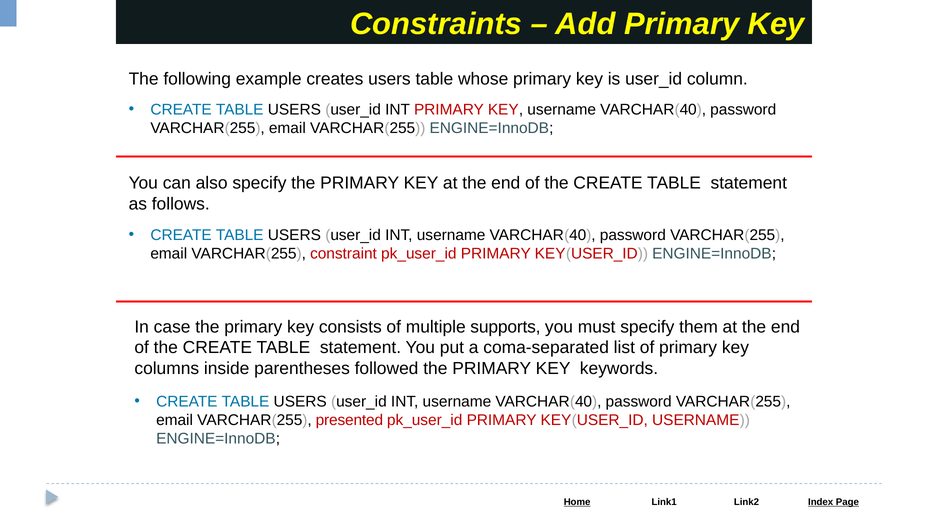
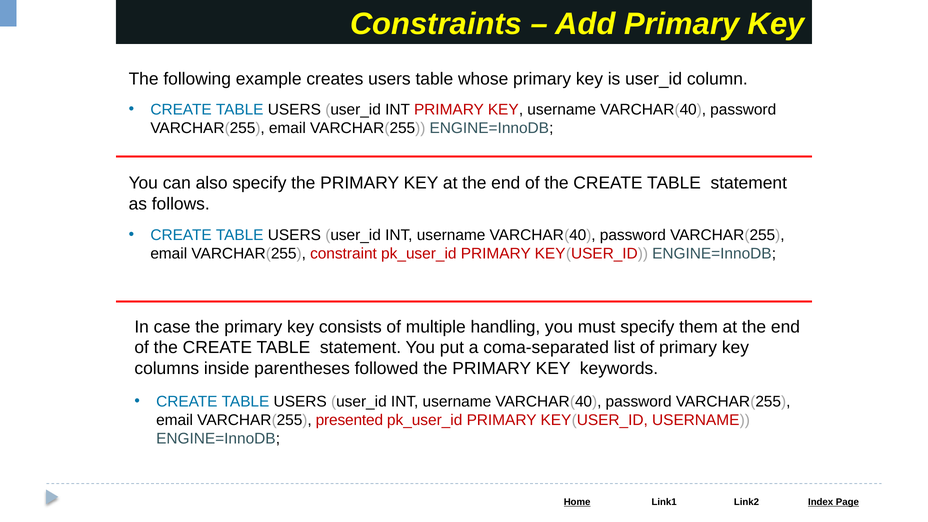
supports: supports -> handling (505, 327)
